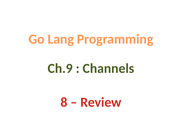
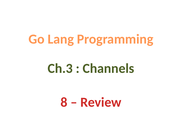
Ch.9: Ch.9 -> Ch.3 (60, 68)
